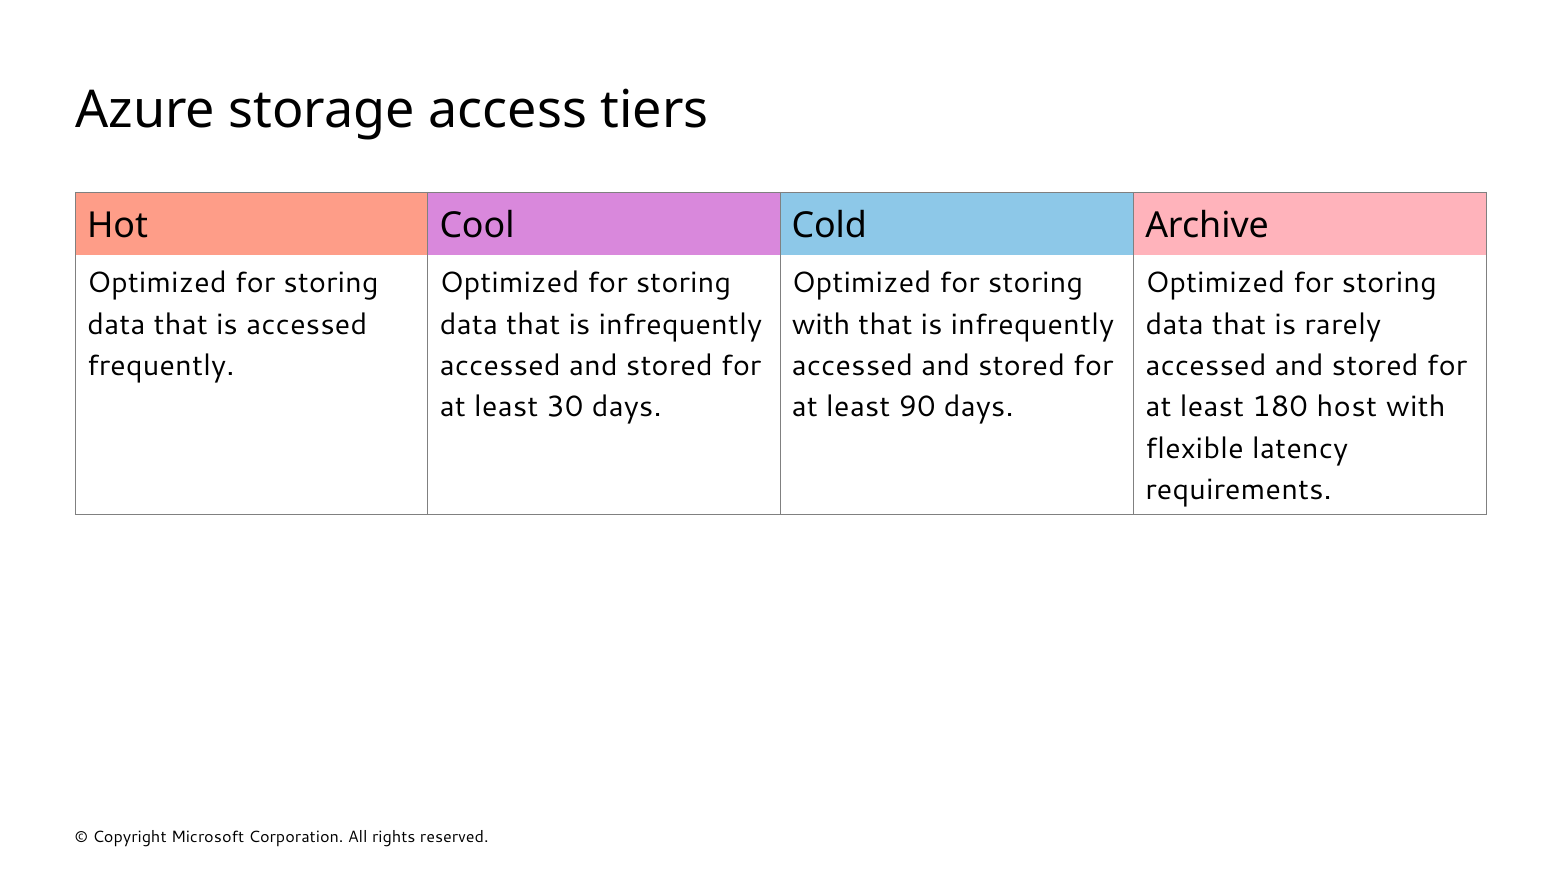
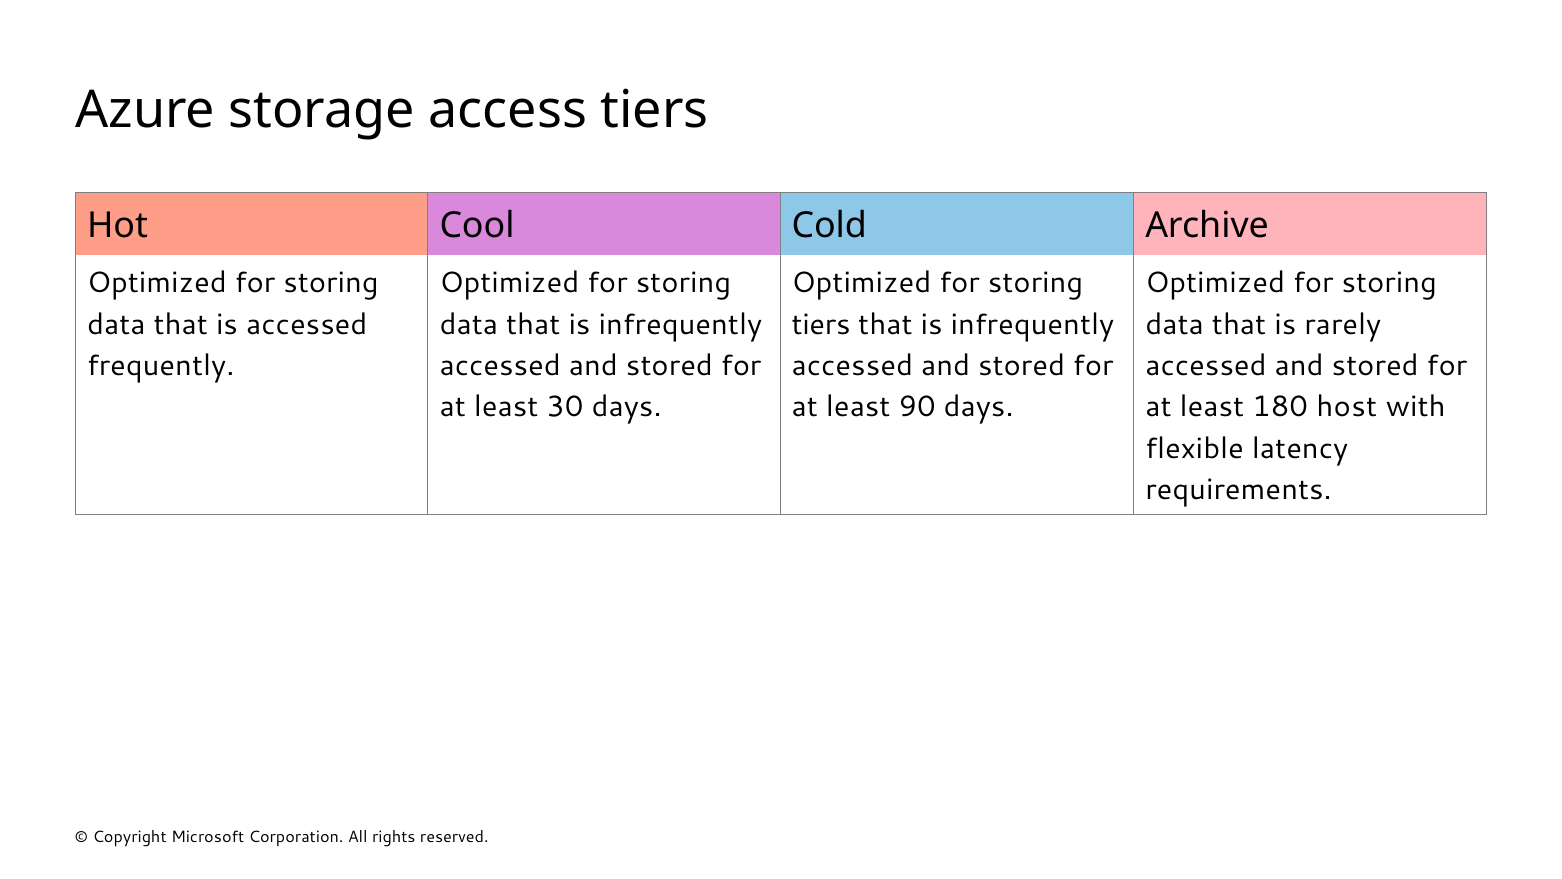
with: with -> tiers (821, 324)
